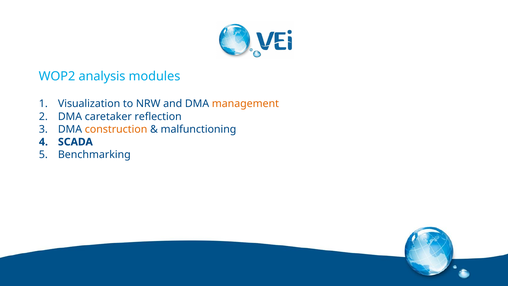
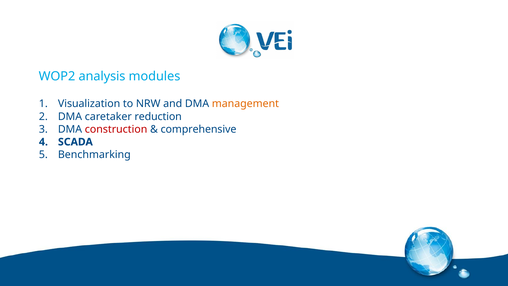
reflection: reflection -> reduction (158, 116)
construction colour: orange -> red (116, 129)
malfunctioning: malfunctioning -> comprehensive (199, 129)
